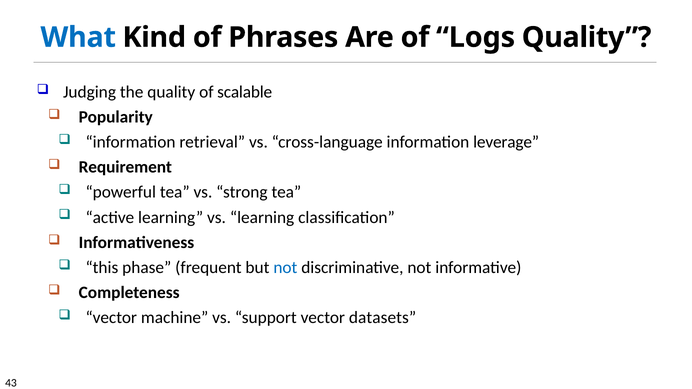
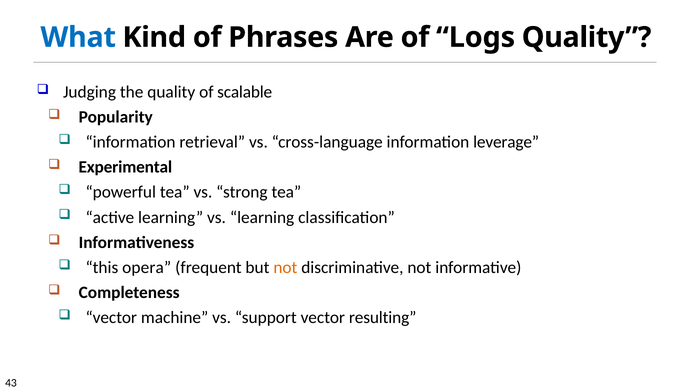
Requirement: Requirement -> Experimental (125, 167)
phase: phase -> opera (147, 268)
not colour: blue -> orange (285, 268)
datasets: datasets -> resulting (383, 318)
